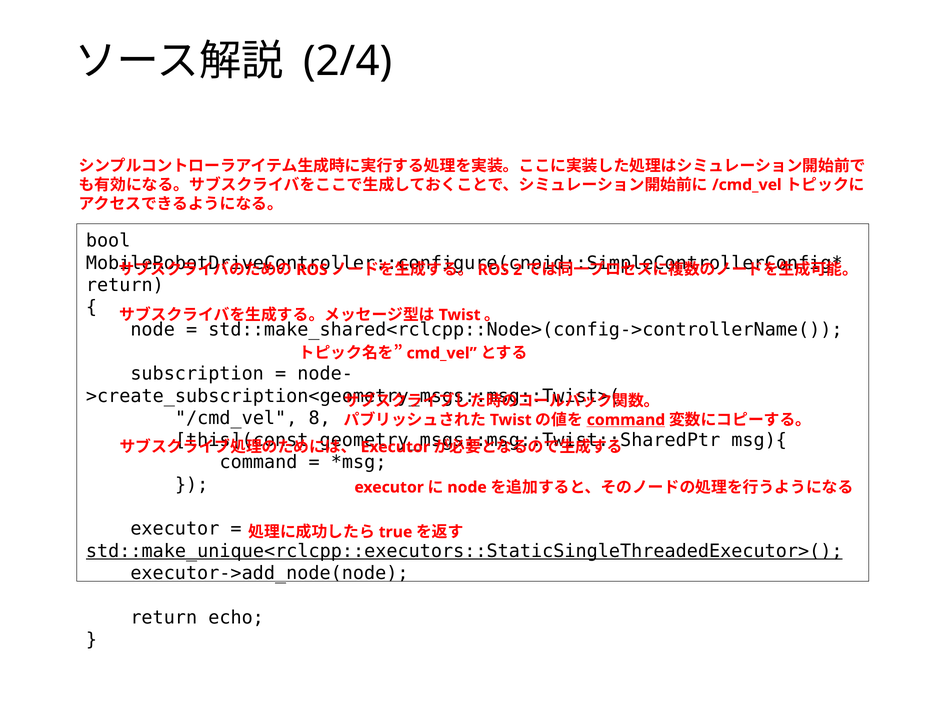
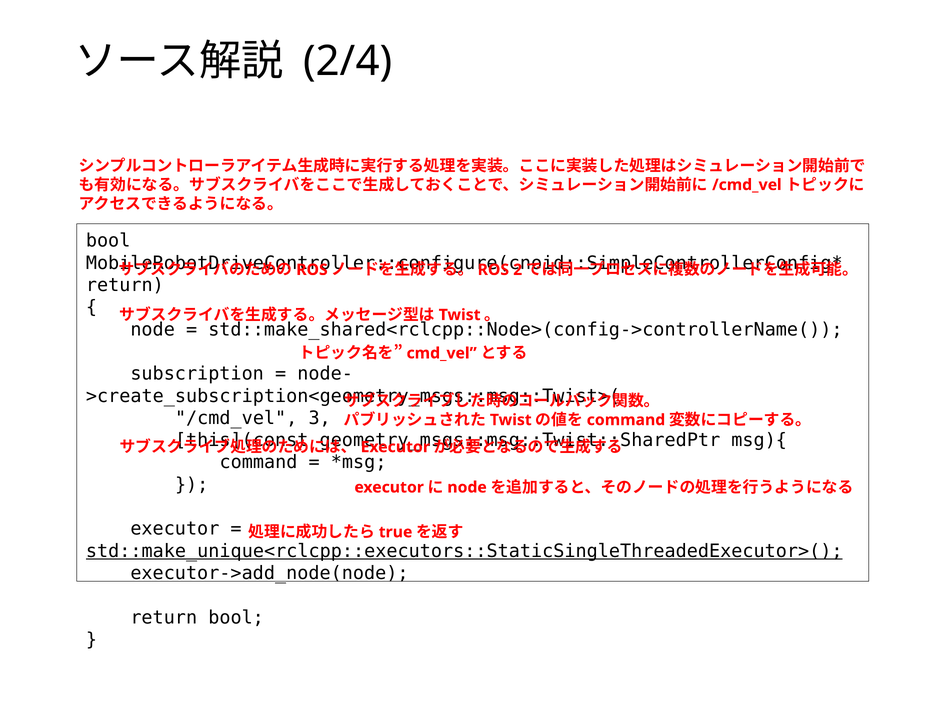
8: 8 -> 3 (320, 418)
command underline: present -> none (626, 420)
return echo: echo -> bool (236, 617)
